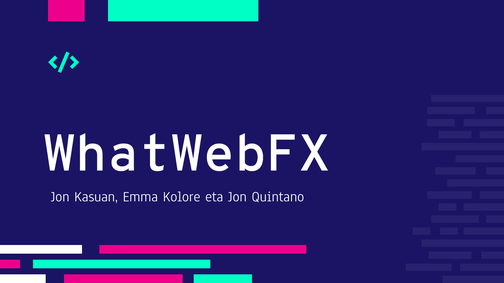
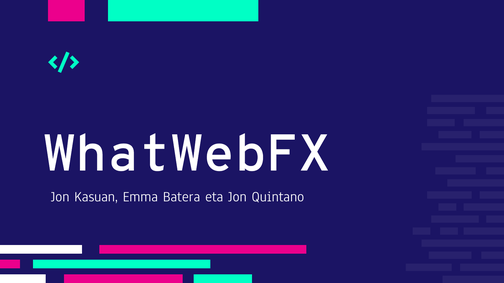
Kolore: Kolore -> Batera (182, 197)
